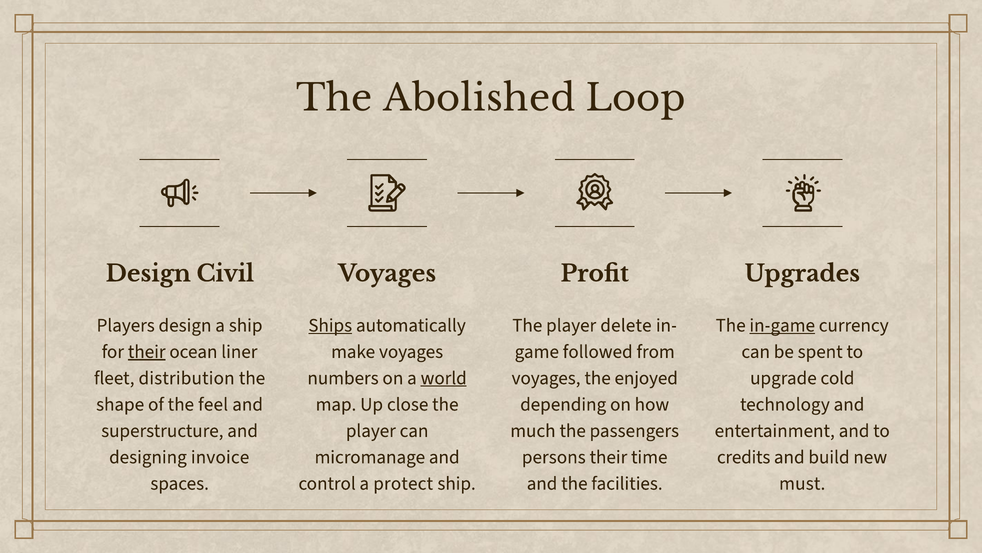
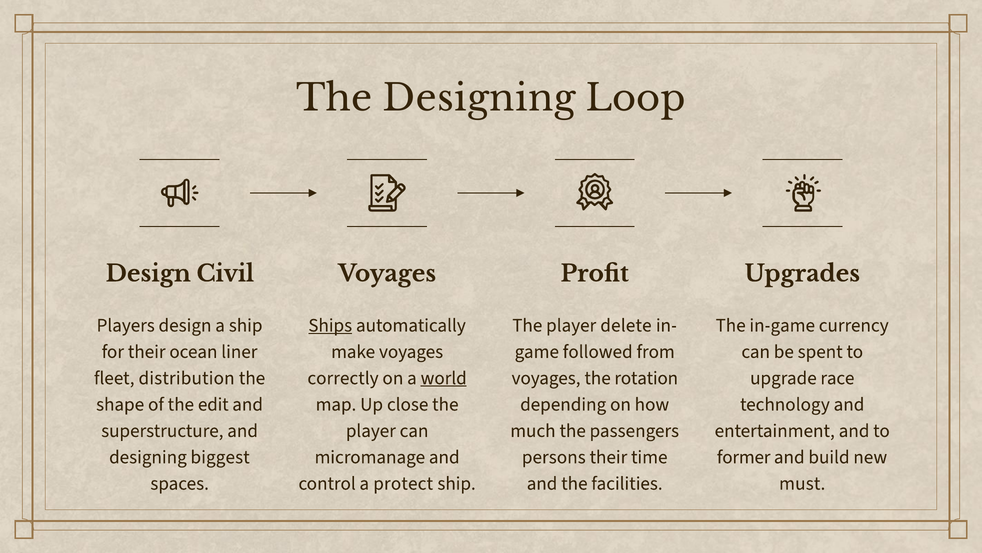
The Abolished: Abolished -> Designing (479, 99)
in-game underline: present -> none (782, 325)
their underline: present -> none (147, 351)
numbers: numbers -> correctly (343, 378)
enjoyed: enjoyed -> rotation (646, 378)
cold: cold -> race (837, 378)
feel: feel -> edit (213, 404)
invoice: invoice -> biggest (220, 457)
credits: credits -> former (744, 457)
